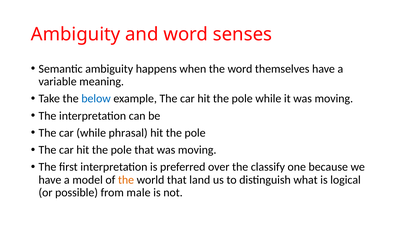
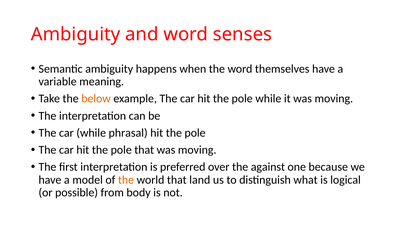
below colour: blue -> orange (96, 98)
classify: classify -> against (268, 167)
male: male -> body (139, 192)
